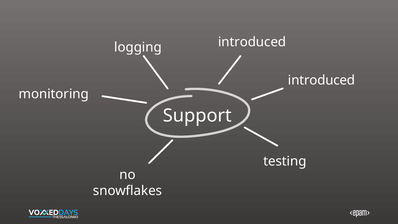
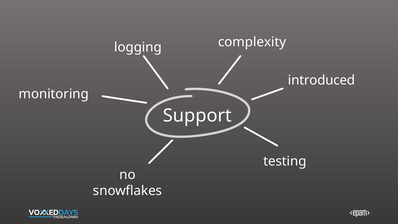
introduced: introduced -> complexity (252, 42)
